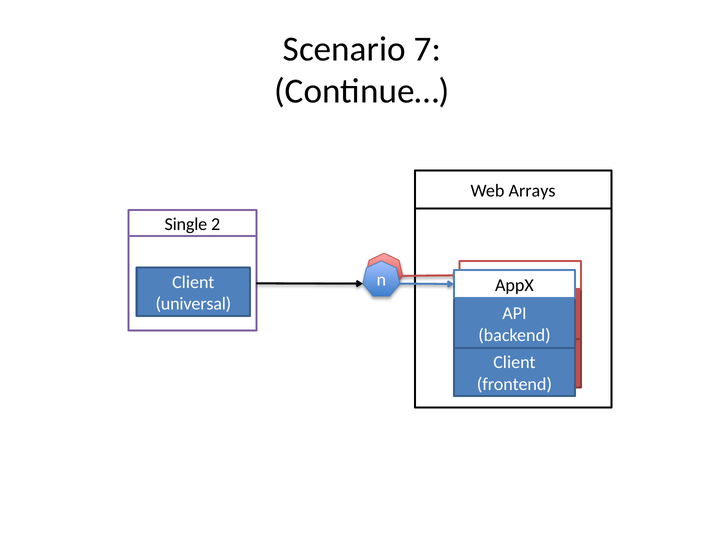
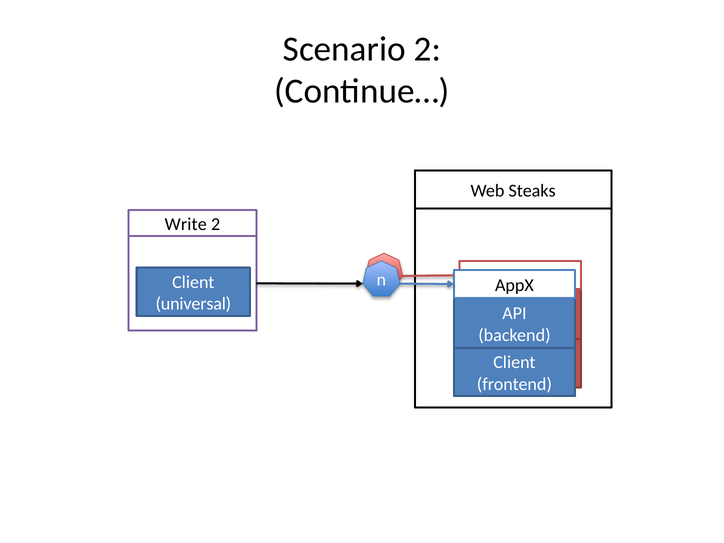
Scenario 7: 7 -> 2 (427, 49)
Arrays: Arrays -> Steaks (532, 191)
Single: Single -> Write (186, 224)
